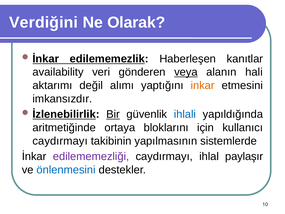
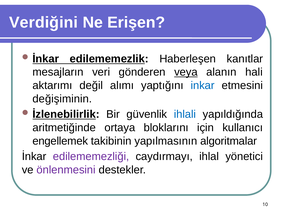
Olarak: Olarak -> Erişen (136, 22)
availability: availability -> mesajların (58, 72)
inkar colour: orange -> blue (203, 85)
imkansızdır: imkansızdır -> değişiminin (62, 99)
Bir underline: present -> none (113, 114)
caydırmayı: caydırmayı -> engellemek (60, 141)
sistemlerde: sistemlerde -> algoritmalar (229, 141)
paylaşır: paylaşır -> yönetici (244, 156)
önlenmesini colour: blue -> purple (66, 170)
